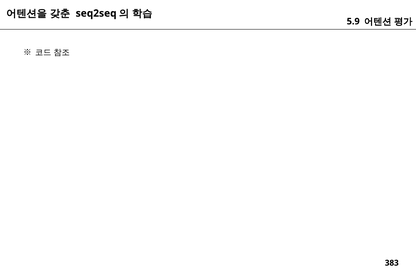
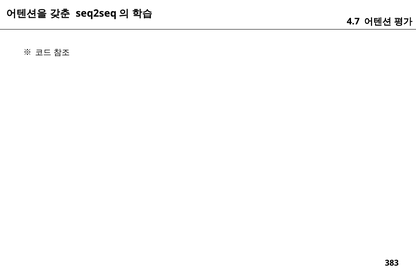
5.9: 5.9 -> 4.7 (353, 21)
